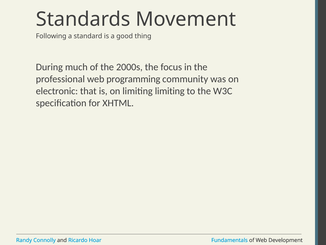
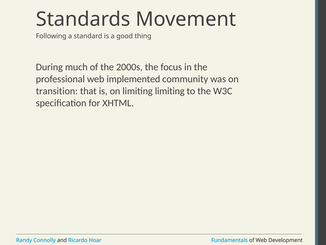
programming: programming -> implemented (133, 79)
electronic: electronic -> transition (57, 91)
